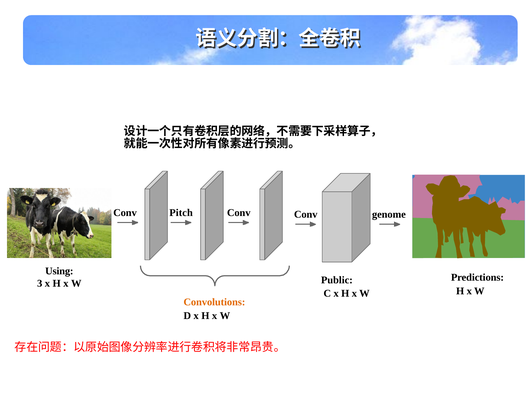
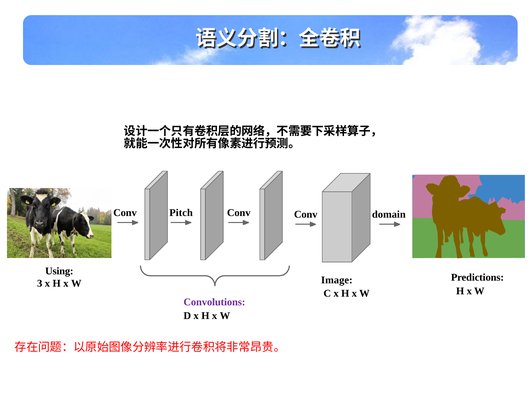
genome: genome -> domain (389, 214)
Public: Public -> Image (337, 280)
Convolutions colour: orange -> purple (214, 302)
